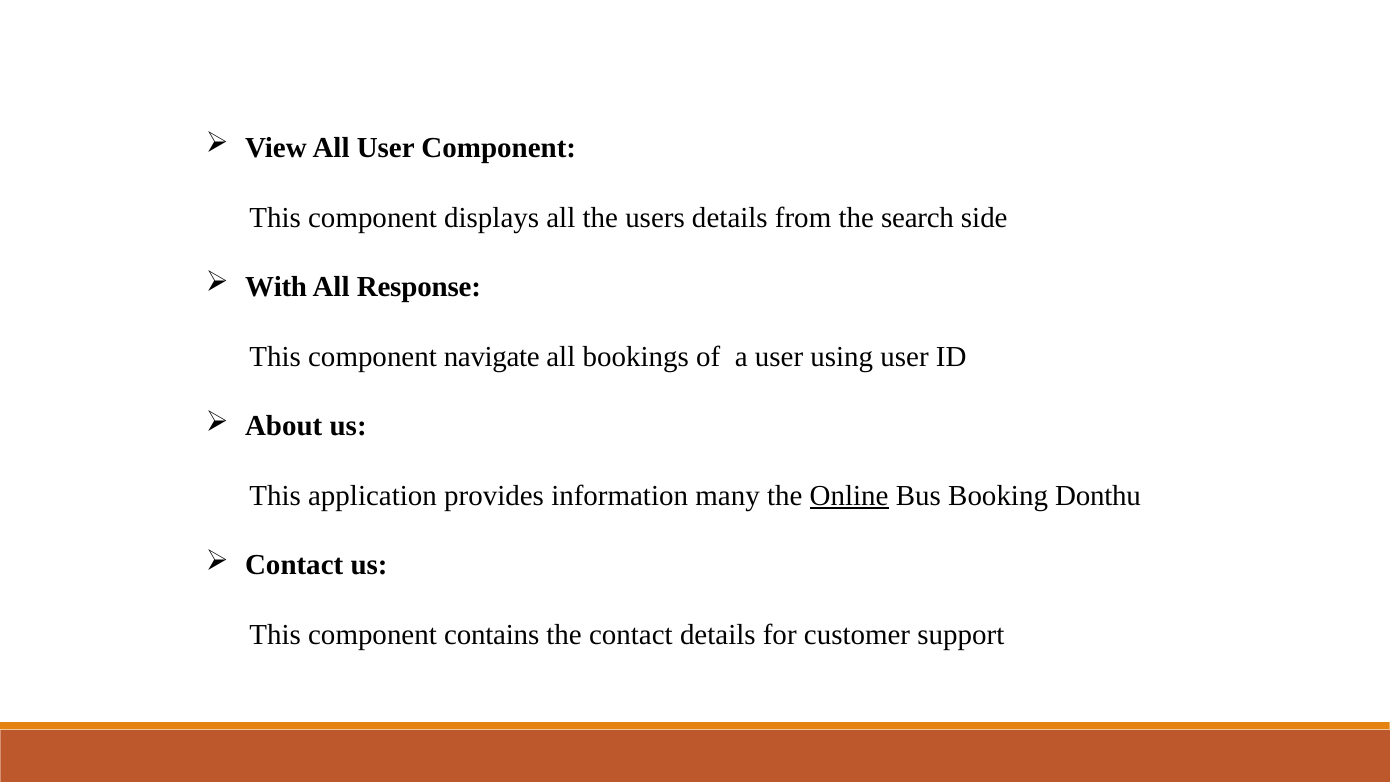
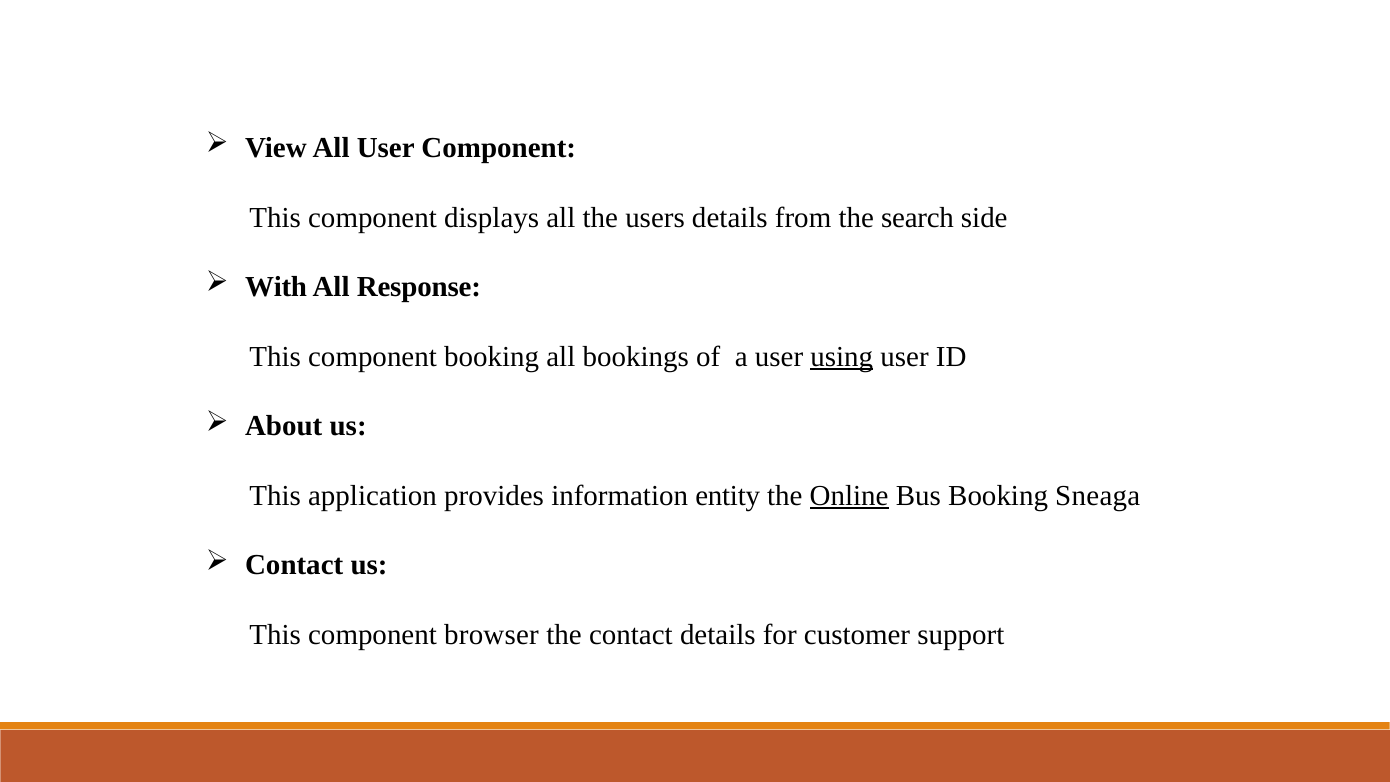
component navigate: navigate -> booking (492, 357)
using underline: none -> present (842, 357)
many: many -> entity (728, 496)
Donthu: Donthu -> Sneaga (1098, 496)
contains: contains -> browser (492, 635)
